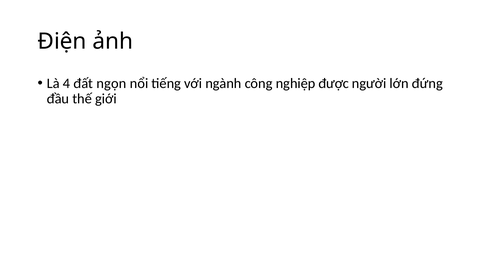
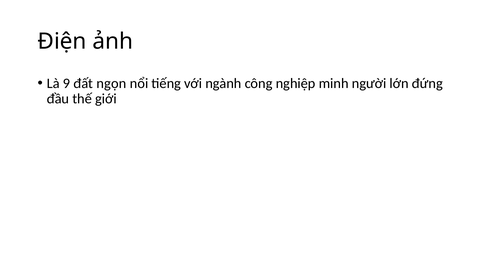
4: 4 -> 9 (67, 83)
được: được -> minh (334, 83)
